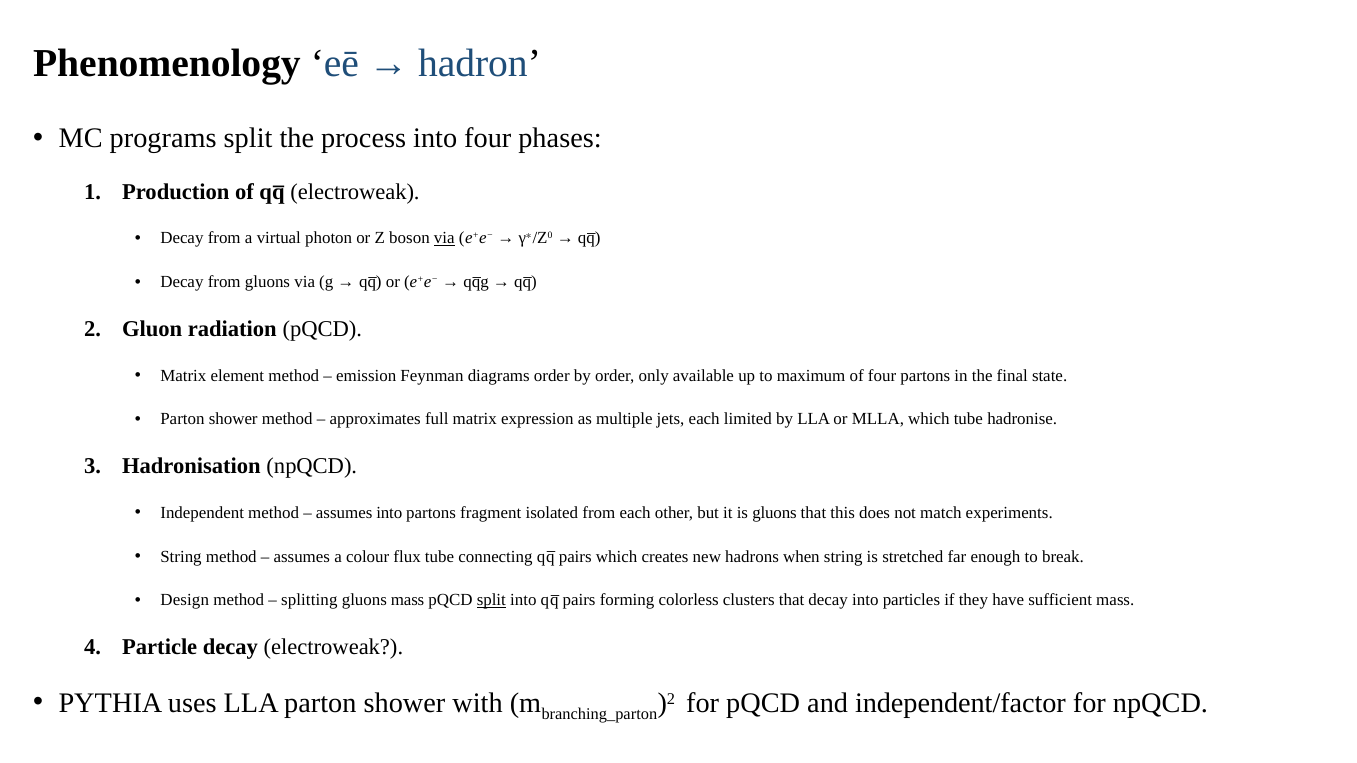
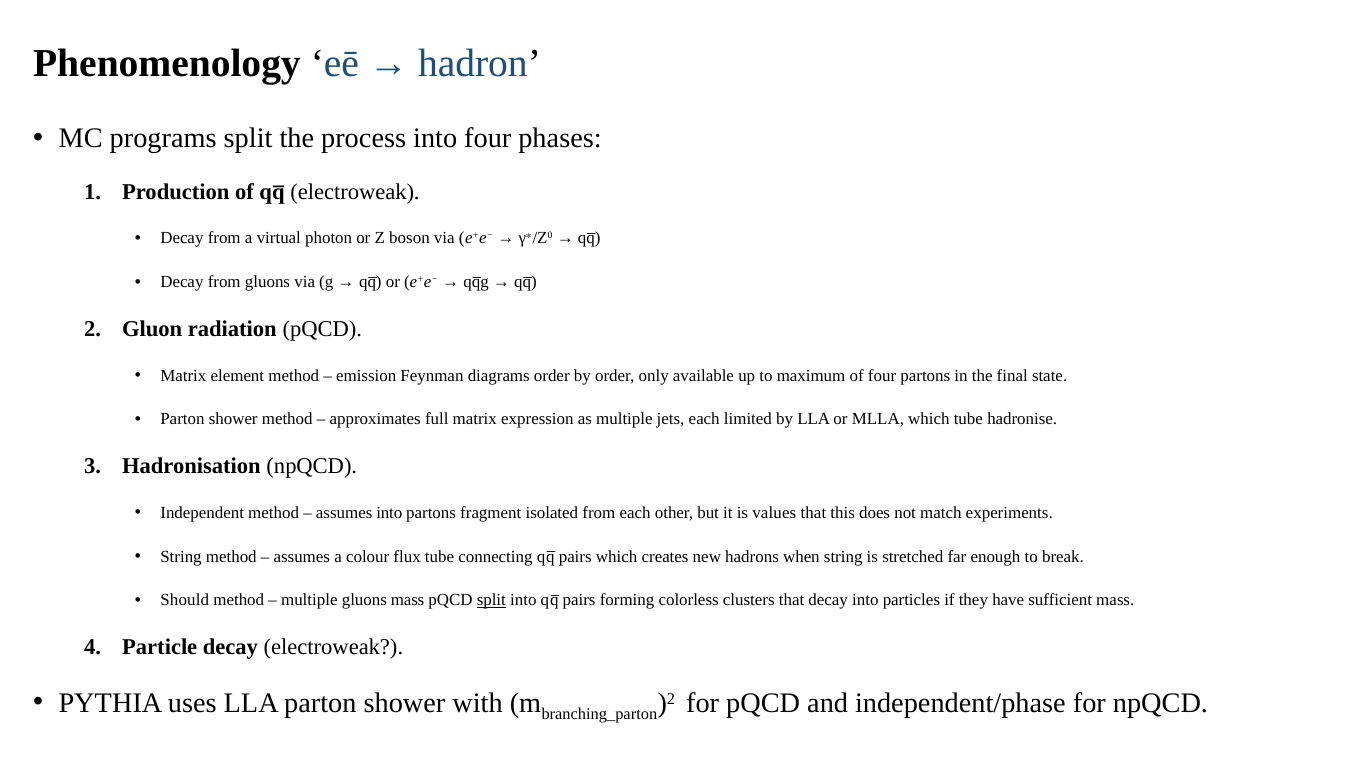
via underline: present -> none (444, 238)
is gluons: gluons -> values (774, 513)
Design: Design -> Should (185, 601)
splitting: splitting -> multiple (309, 601)
independent/factor: independent/factor -> independent/phase (960, 704)
